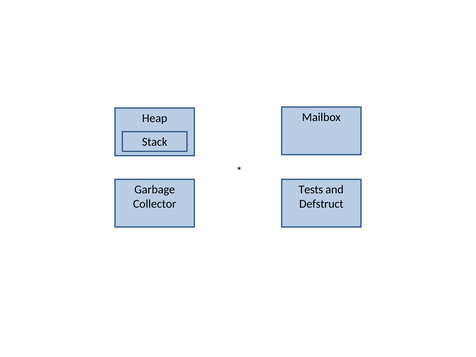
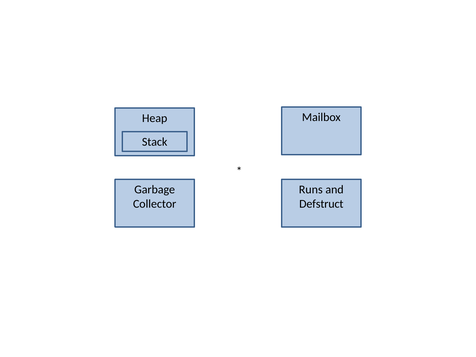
Tests: Tests -> Runs (311, 190)
